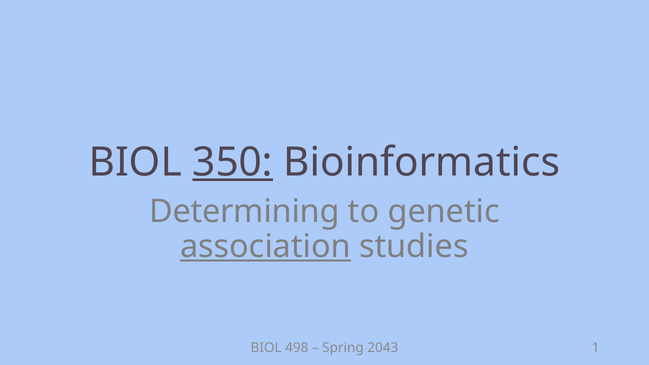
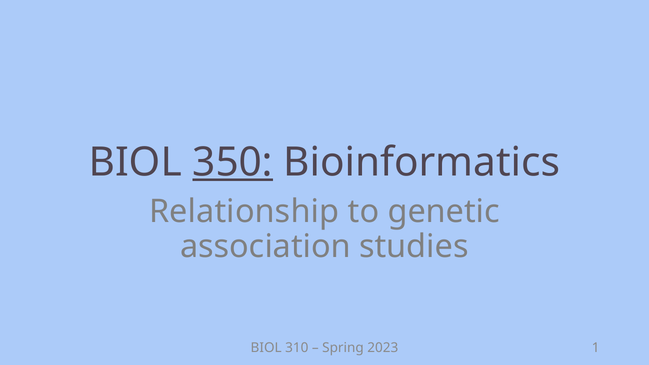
Determining: Determining -> Relationship (244, 212)
association underline: present -> none (265, 247)
498: 498 -> 310 (297, 348)
2043: 2043 -> 2023 (383, 348)
